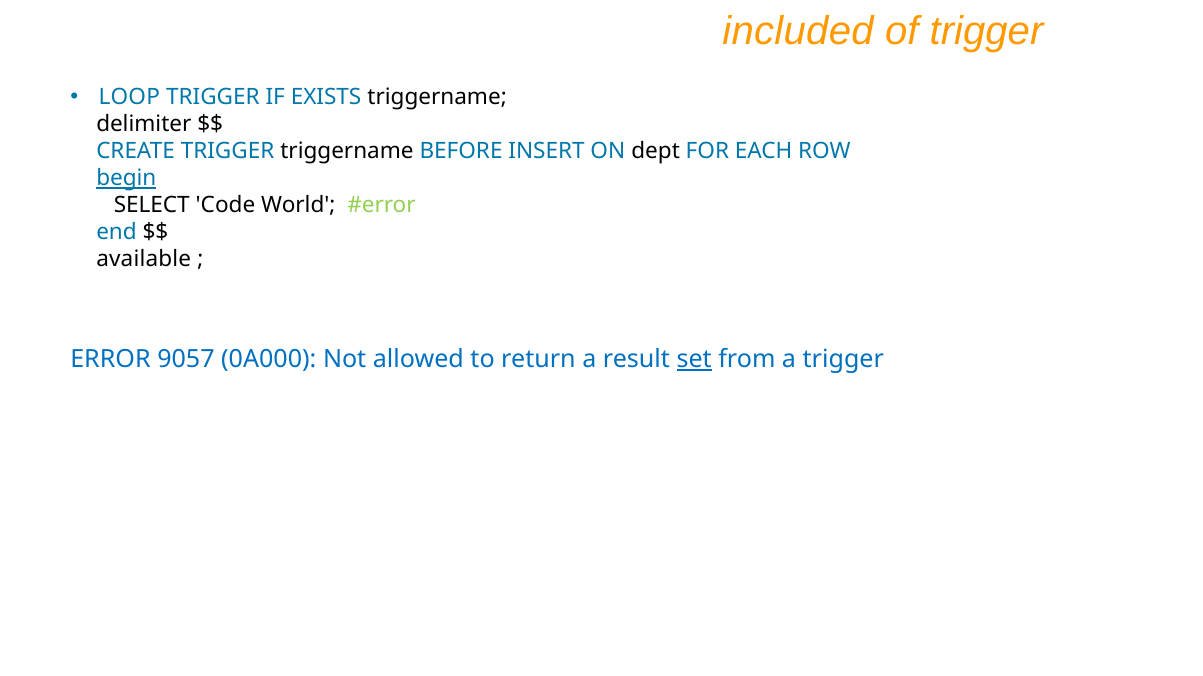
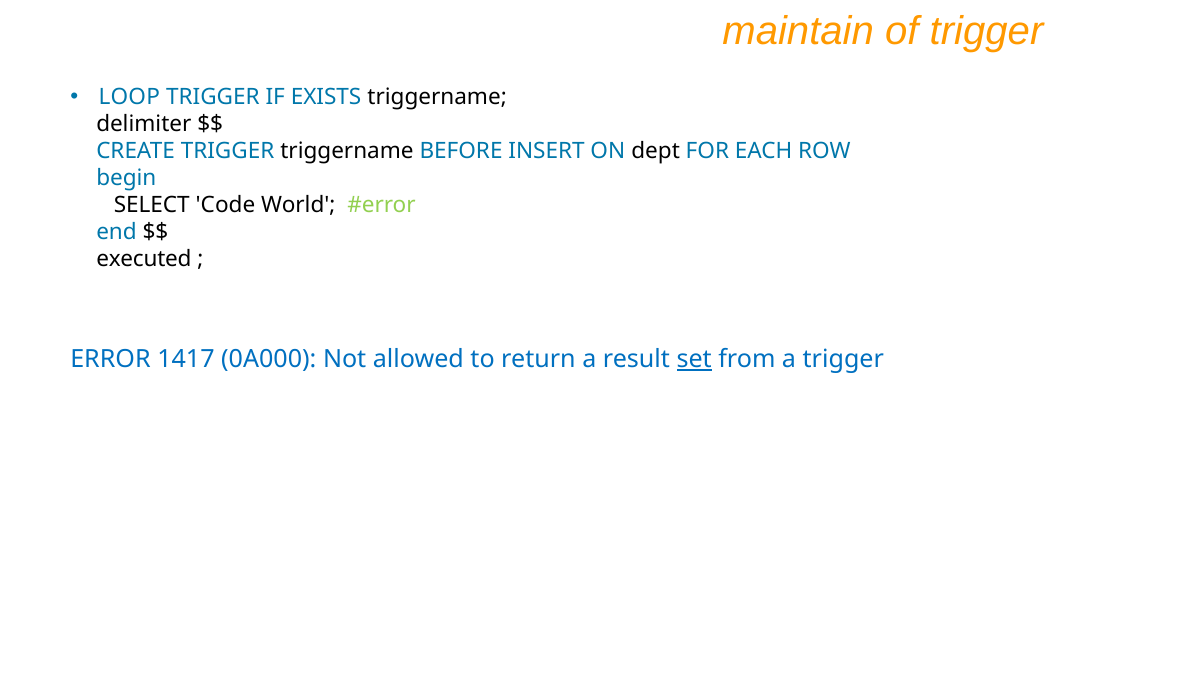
included: included -> maintain (798, 31)
begin underline: present -> none (126, 178)
available: available -> executed (144, 260)
9057: 9057 -> 1417 (186, 360)
